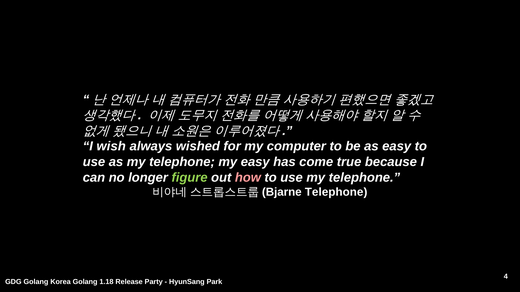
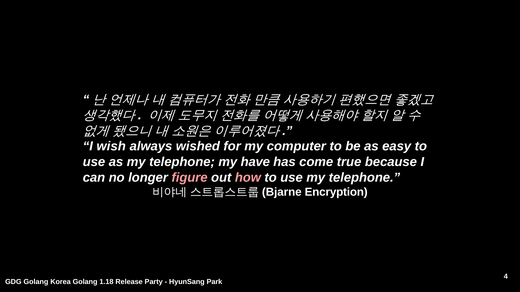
my easy: easy -> have (255, 162)
figure colour: light green -> pink (190, 178)
Telephone: Telephone -> Encryption (336, 192)
